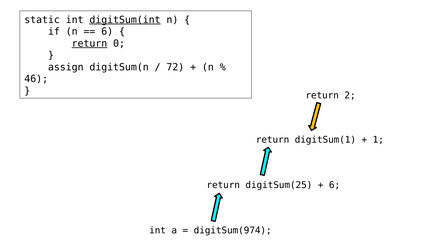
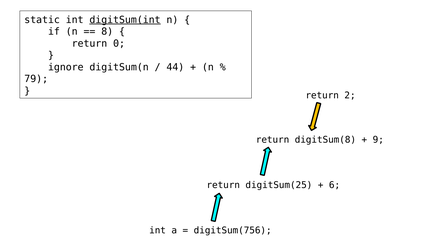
6: 6 -> 8 (107, 32)
return underline: present -> none (89, 43)
assign: assign -> ignore (66, 67)
72: 72 -> 44 (175, 67)
46: 46 -> 79 (36, 79)
digitSum(1: digitSum(1 -> digitSum(8 (325, 140)
1: 1 -> 9 (378, 140)
digitSum(974: digitSum(974 -> digitSum(756 (233, 230)
